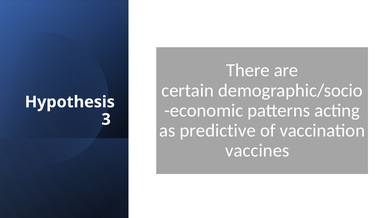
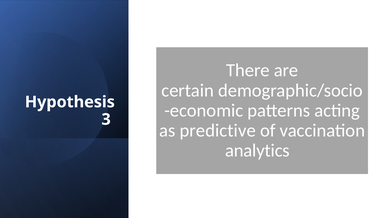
vaccines: vaccines -> analytics (257, 151)
